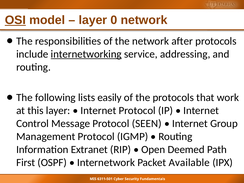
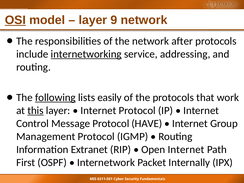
0: 0 -> 9 (114, 20)
following underline: none -> present (55, 97)
this underline: none -> present (35, 111)
SEEN: SEEN -> HAVE (147, 124)
Open Deemed: Deemed -> Internet (186, 150)
Available: Available -> Internally (189, 163)
